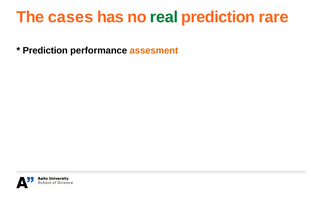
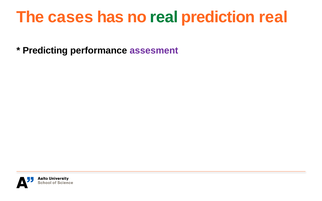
prediction rare: rare -> real (273, 17)
Prediction: Prediction -> Predicting (45, 51)
assesment colour: orange -> purple (154, 51)
